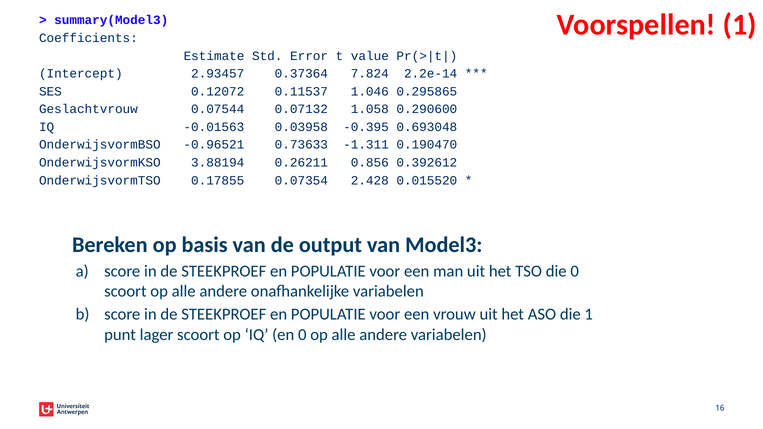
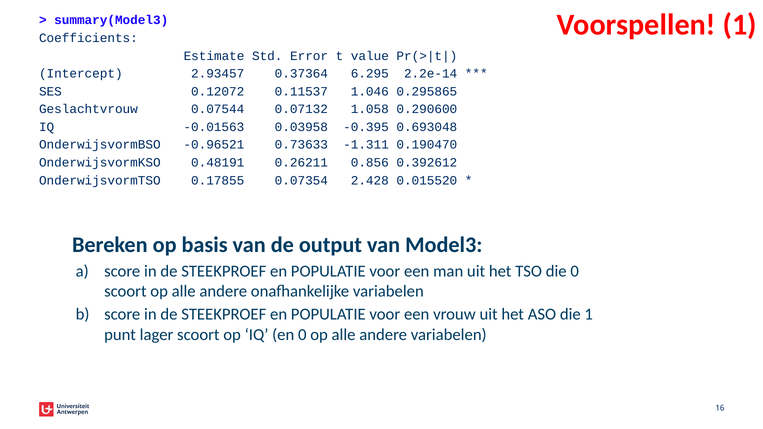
7.824: 7.824 -> 6.295 (370, 74)
3.88194: 3.88194 -> 0.48191 (218, 163)
